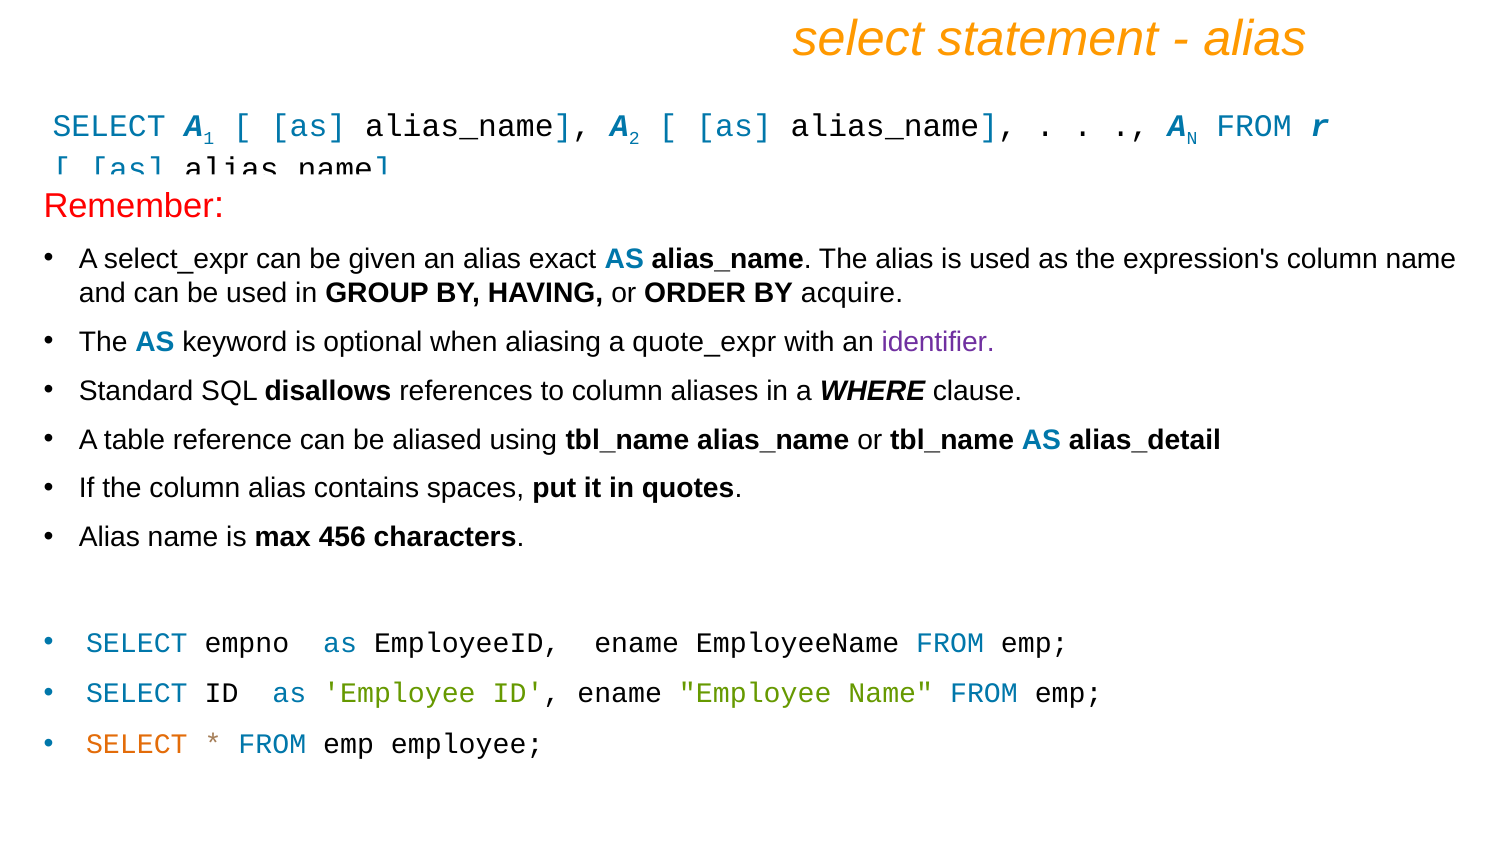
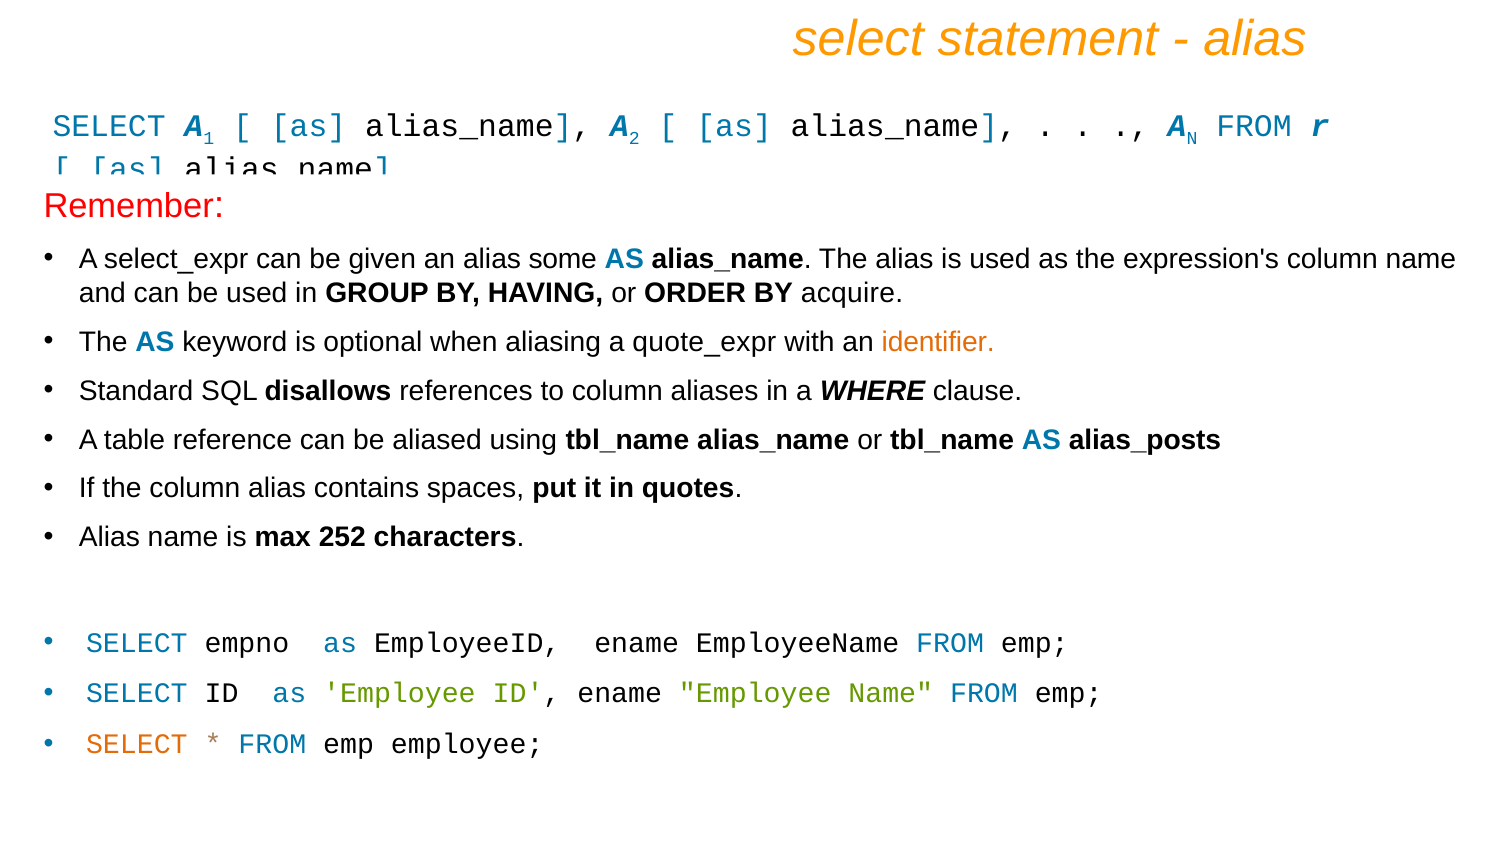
exact: exact -> some (563, 259)
identifier colour: purple -> orange (938, 342)
alias_detail: alias_detail -> alias_posts (1145, 440)
456: 456 -> 252 (342, 538)
